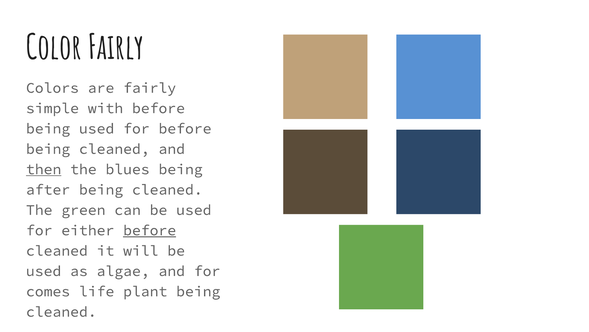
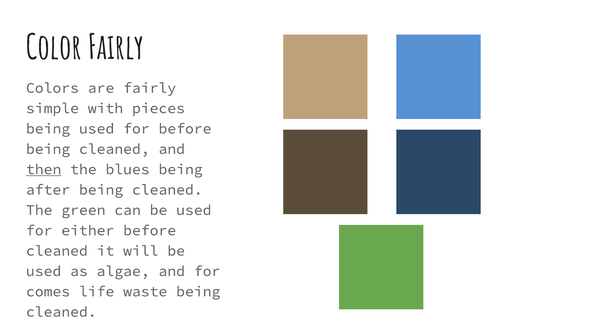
with before: before -> pieces (158, 108)
before underline: present -> none (150, 230)
plant: plant -> waste (145, 291)
